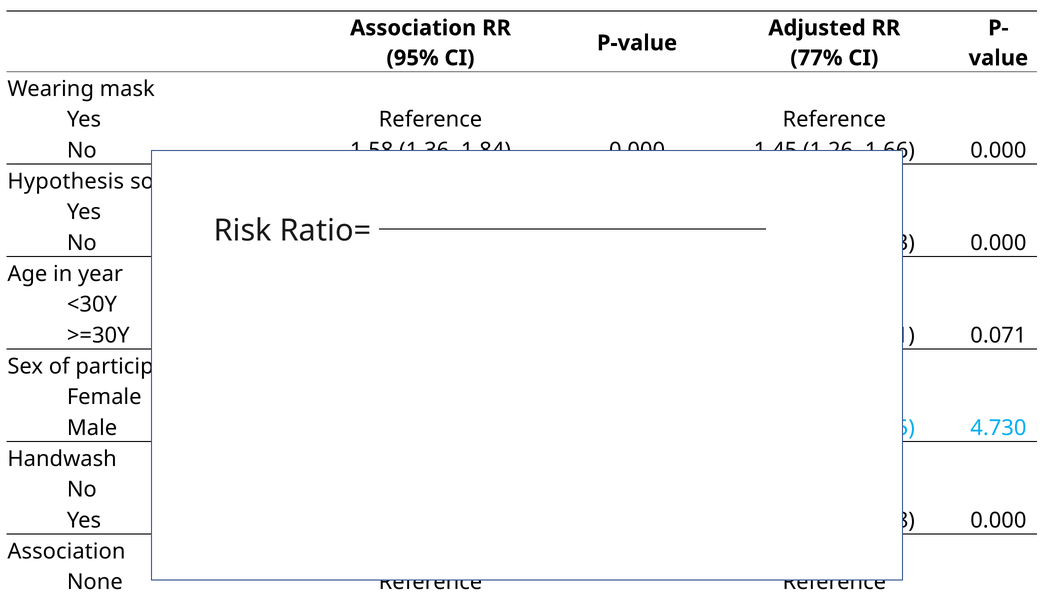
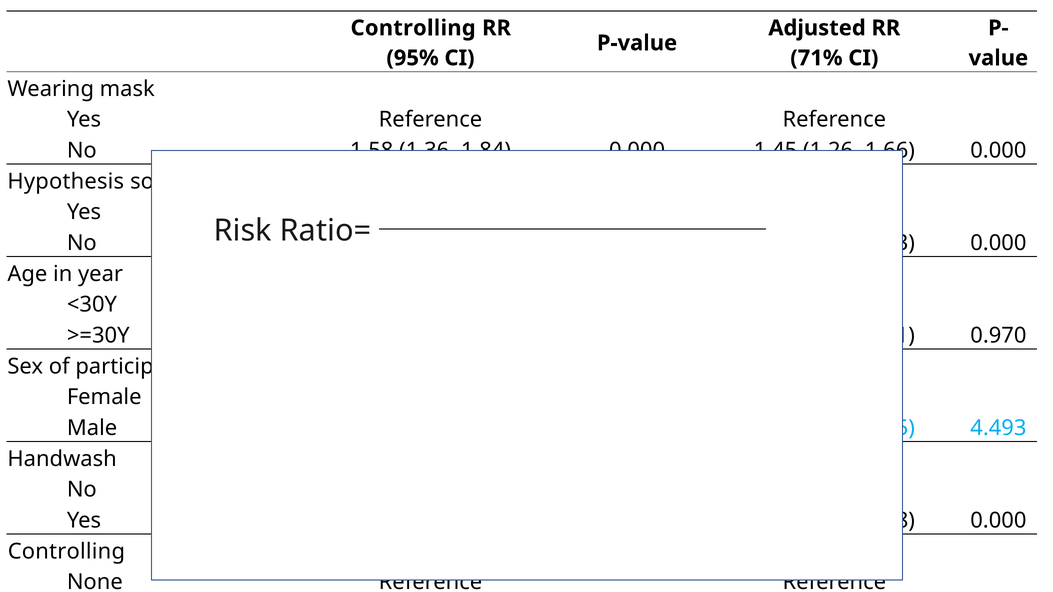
Association: Association -> Controlling (413, 28)
77%: 77% -> 71% (816, 58)
0.071: 0.071 -> 0.970 (998, 336)
4.730: 4.730 -> 4.493 (998, 428)
Association: Association -> Controlling (66, 552)
